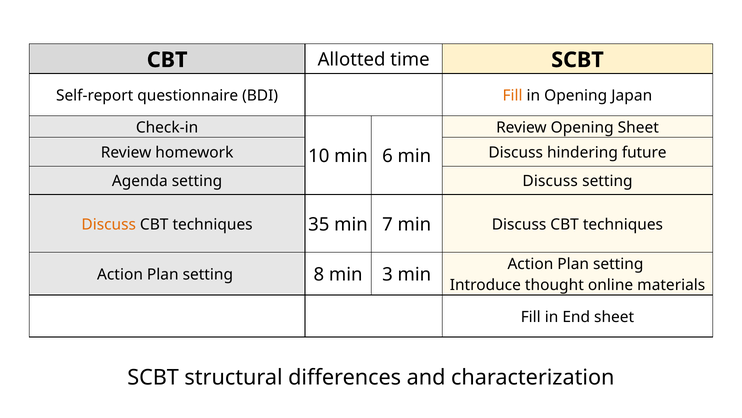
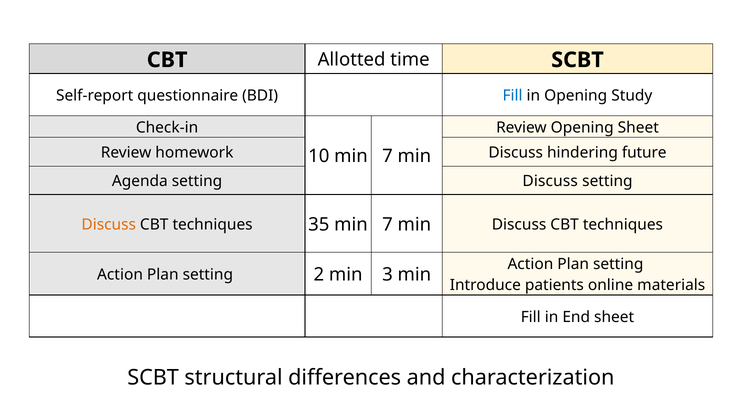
Fill colour: orange -> blue (513, 95)
Japan: Japan -> Study (632, 95)
10 min 6: 6 -> 7 (387, 156)
8: 8 -> 2 (319, 274)
thought: thought -> patients (554, 285)
